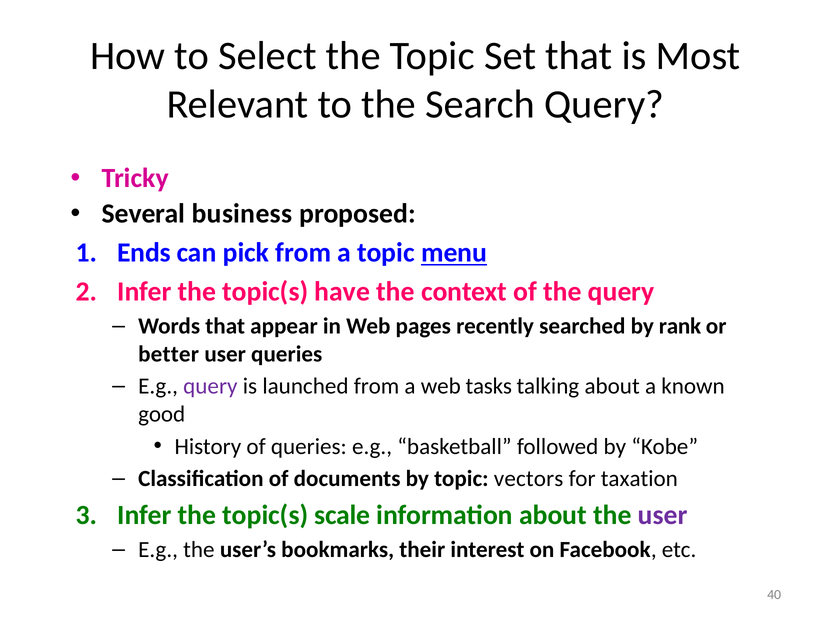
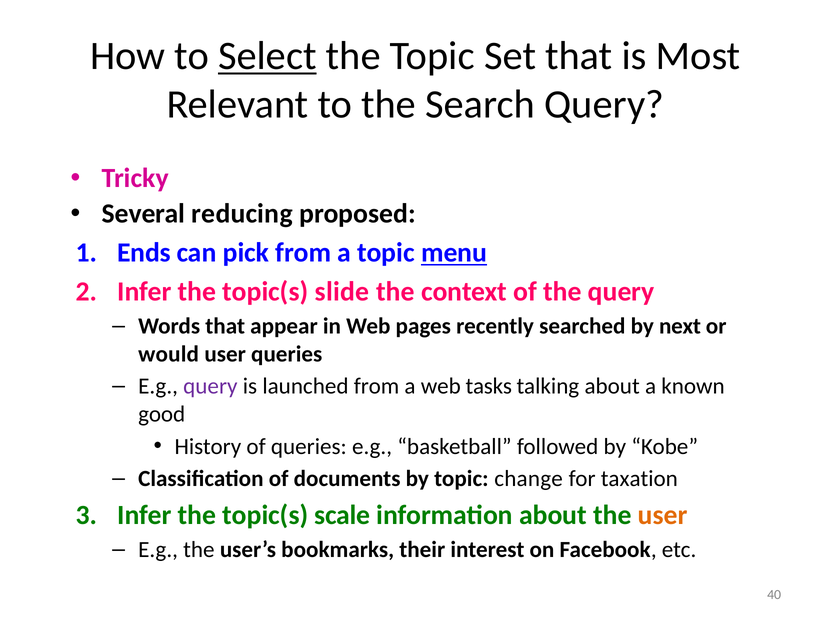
Select underline: none -> present (267, 56)
business: business -> reducing (242, 214)
have: have -> slide (342, 292)
rank: rank -> next (680, 326)
better: better -> would (169, 354)
vectors: vectors -> change (529, 479)
user colour: purple -> orange (663, 515)
